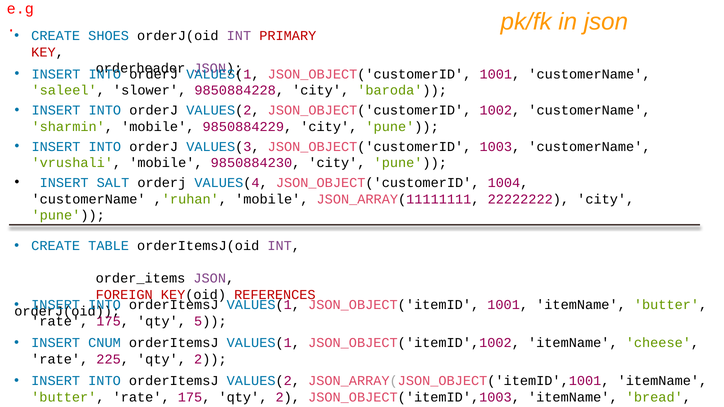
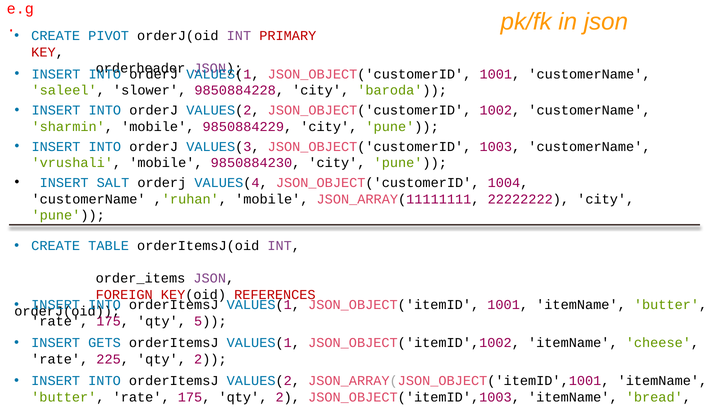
SHOES: SHOES -> PIVOT (109, 36)
CNUM: CNUM -> GETS (105, 343)
